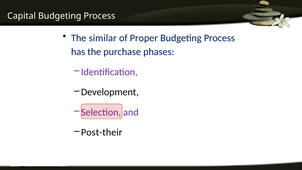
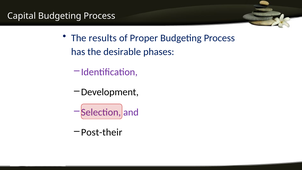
similar: similar -> results (103, 38)
purchase: purchase -> desirable (122, 52)
